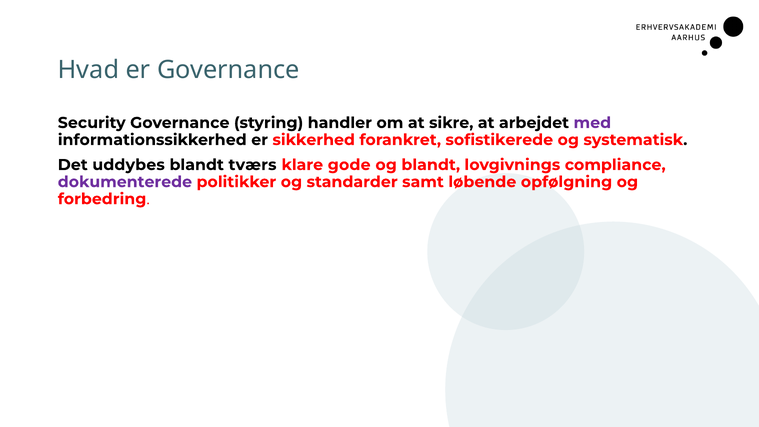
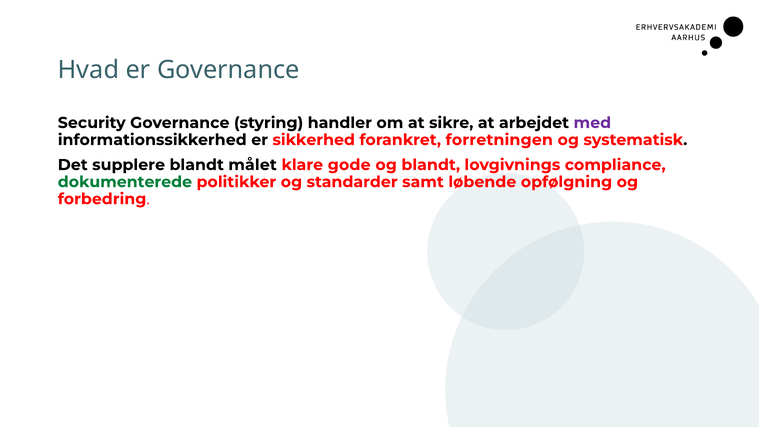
sofistikerede: sofistikerede -> forretningen (499, 140)
uddybes: uddybes -> supplere (129, 165)
tværs: tværs -> målet (253, 165)
dokumenterede colour: purple -> green (125, 182)
